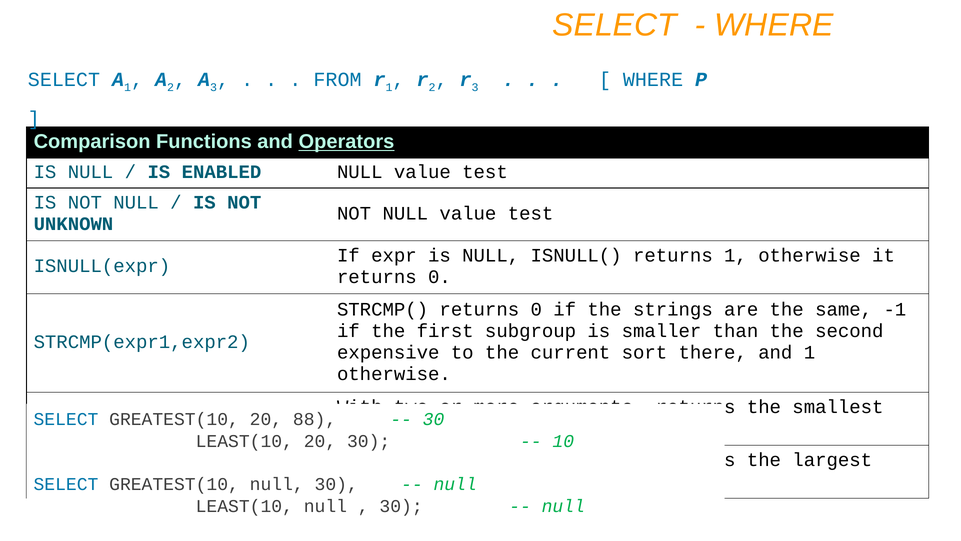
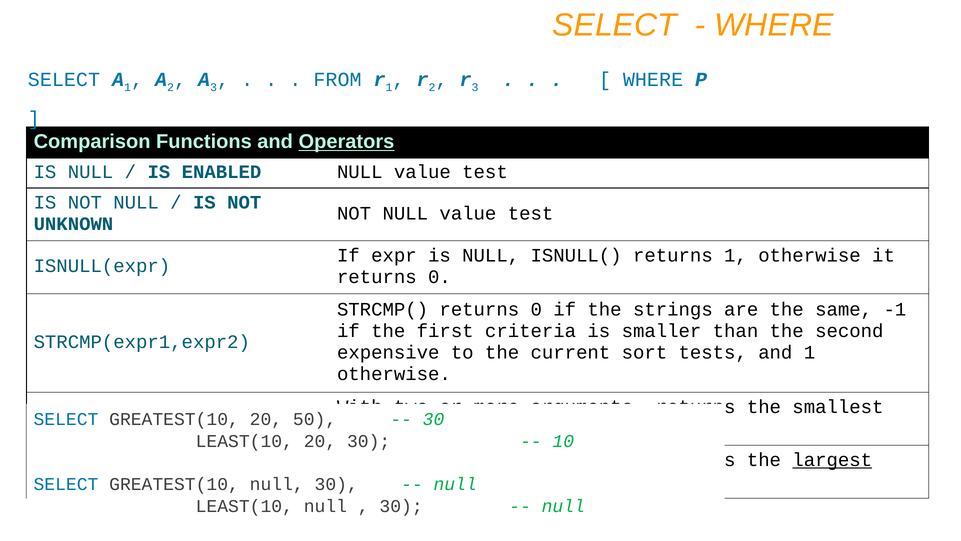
subgroup: subgroup -> criteria (531, 331)
there: there -> tests (713, 352)
88: 88 -> 50 (315, 419)
largest underline: none -> present (832, 459)
